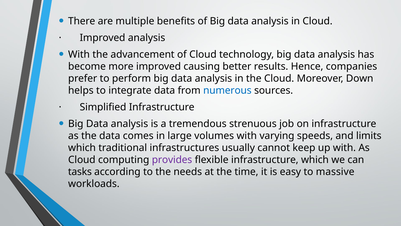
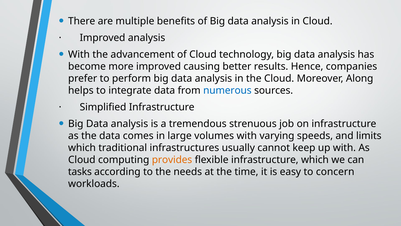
Down: Down -> Along (360, 78)
provides colour: purple -> orange (172, 160)
massive: massive -> concern (335, 172)
